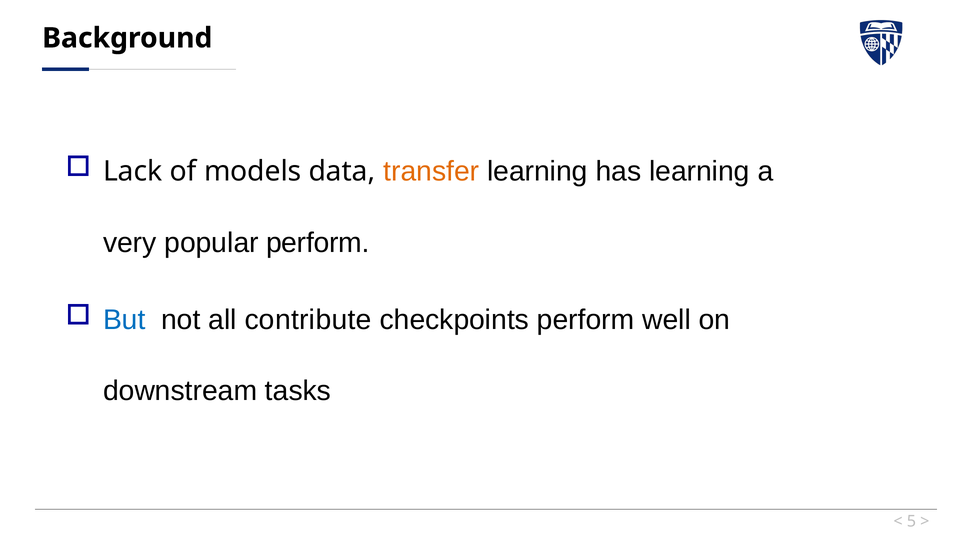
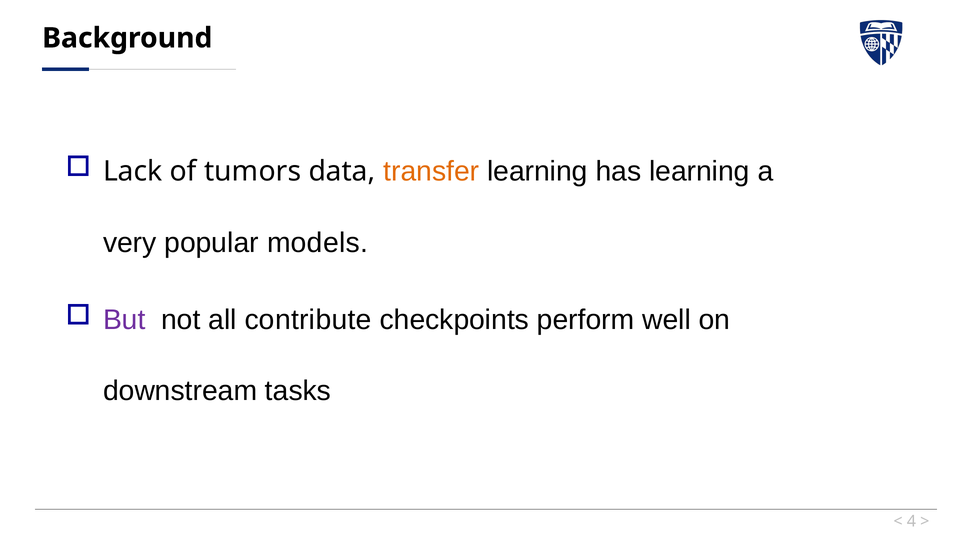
models: models -> tumors (253, 171)
popular perform: perform -> models (317, 243)
But colour: blue -> purple (124, 320)
5: 5 -> 4 (911, 521)
